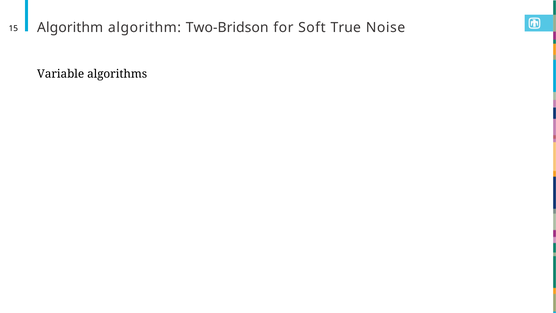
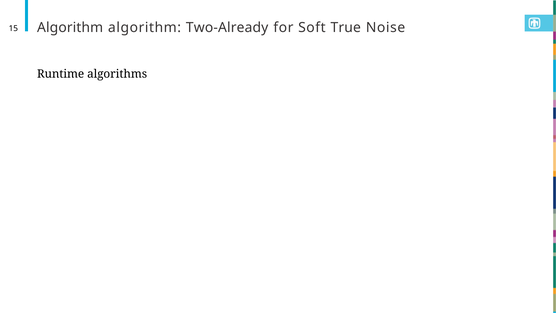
Two-Bridson: Two-Bridson -> Two-Already (227, 27)
Variable: Variable -> Runtime (61, 74)
